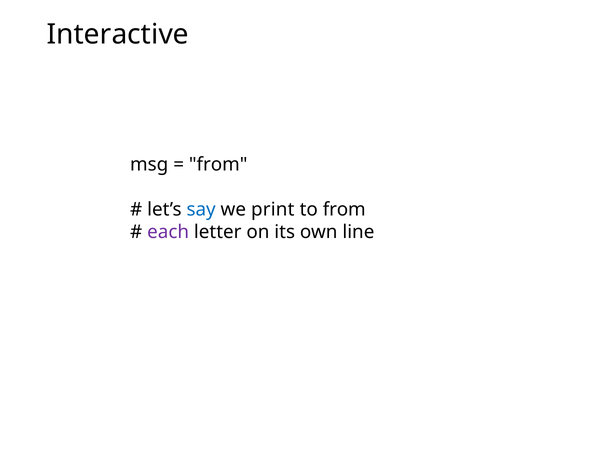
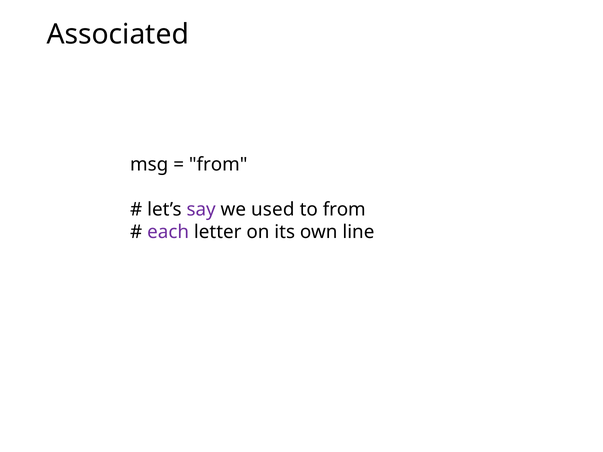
Interactive: Interactive -> Associated (118, 35)
say colour: blue -> purple (201, 210)
print: print -> used (273, 210)
